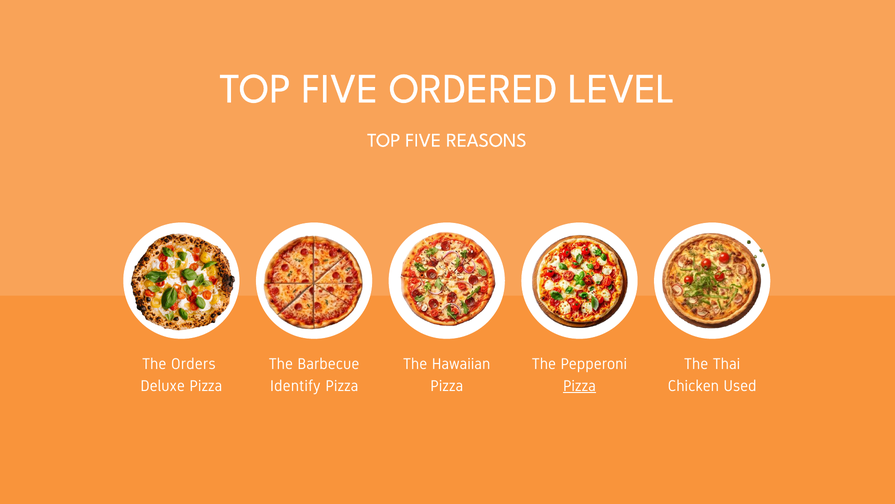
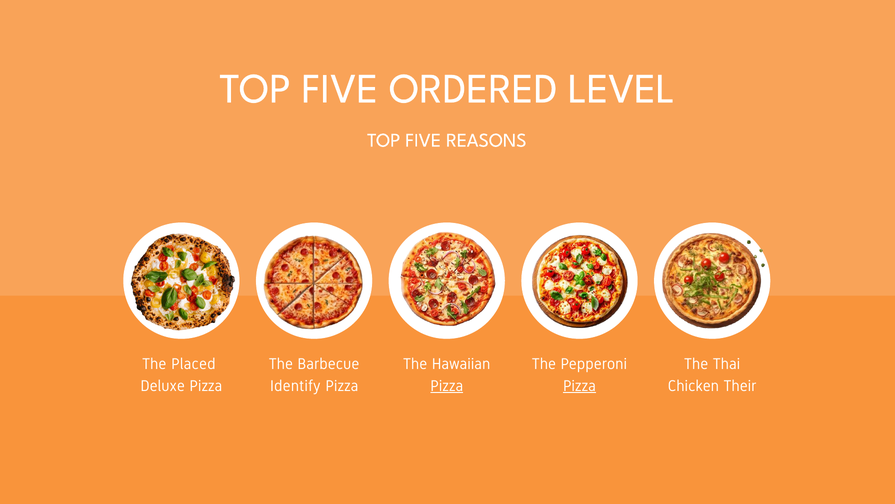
Orders: Orders -> Placed (193, 364)
Pizza underline: none -> present (447, 385)
Used: Used -> Their (740, 385)
